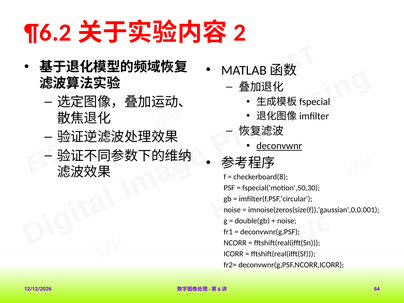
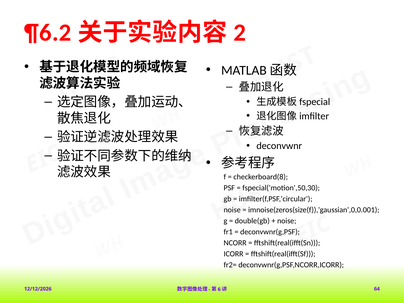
deconvwnr underline: present -> none (279, 146)
